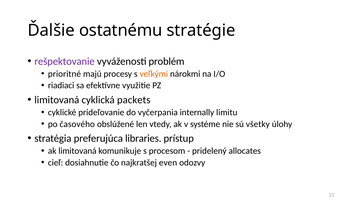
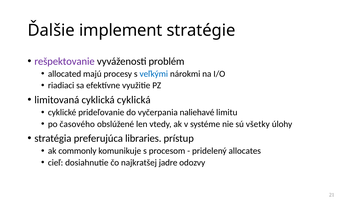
ostatnému: ostatnému -> implement (121, 30)
prioritné: prioritné -> allocated (65, 74)
veľkými colour: orange -> blue (154, 74)
cyklická packets: packets -> cyklická (134, 100)
internally: internally -> naliehavé (197, 112)
ak limitovaná: limitovaná -> commonly (77, 151)
even: even -> jadre (168, 162)
